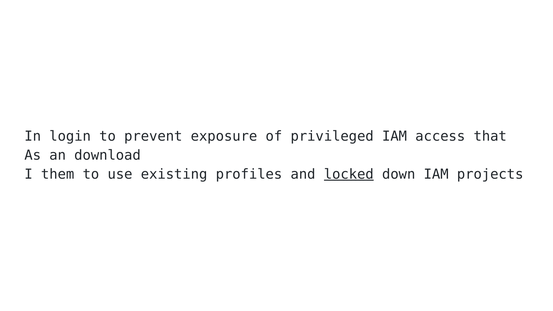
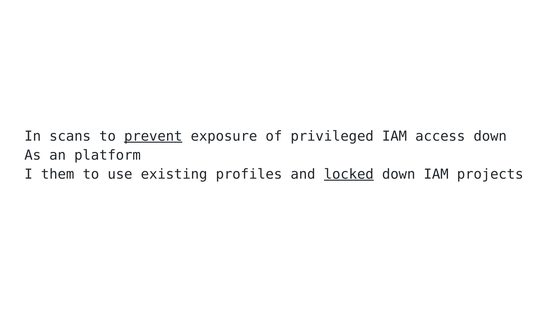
login: login -> scans (70, 136)
prevent underline: none -> present (153, 136)
access that: that -> down (490, 136)
download: download -> platform (108, 155)
